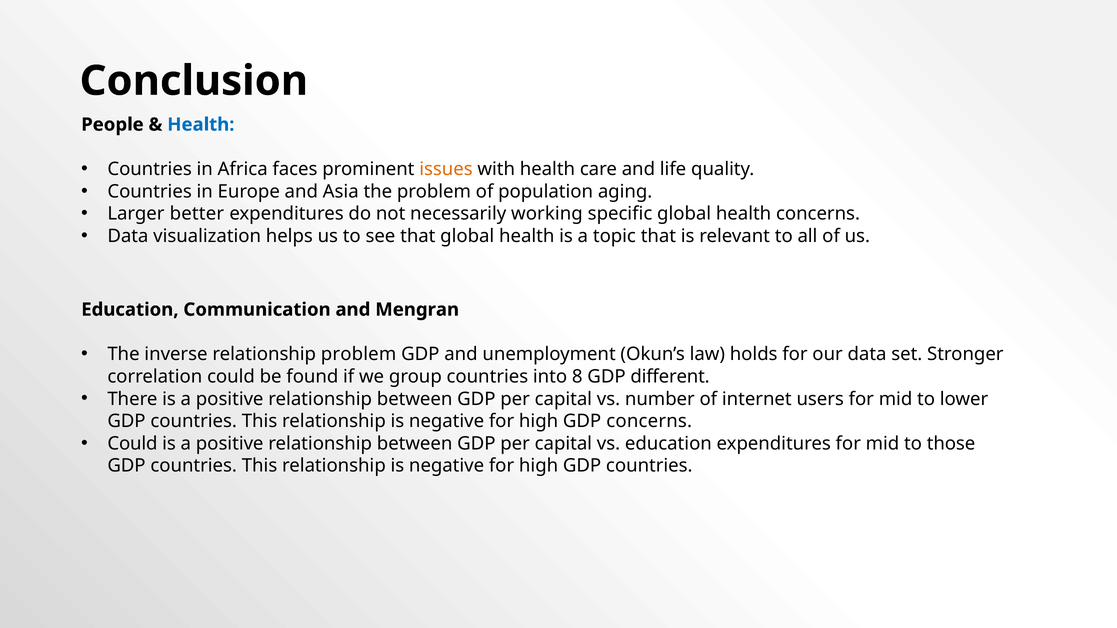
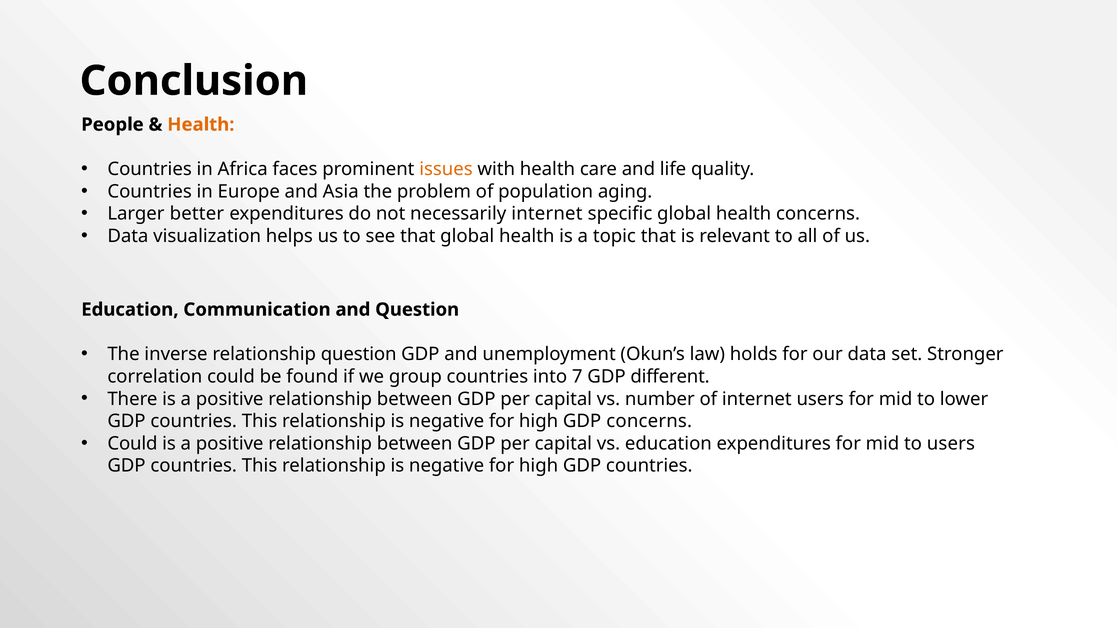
Health colour: blue -> orange (201, 125)
necessarily working: working -> internet (547, 214)
and Mengran: Mengran -> Question (417, 310)
relationship problem: problem -> question (359, 355)
8: 8 -> 7 (577, 377)
to those: those -> users (951, 444)
